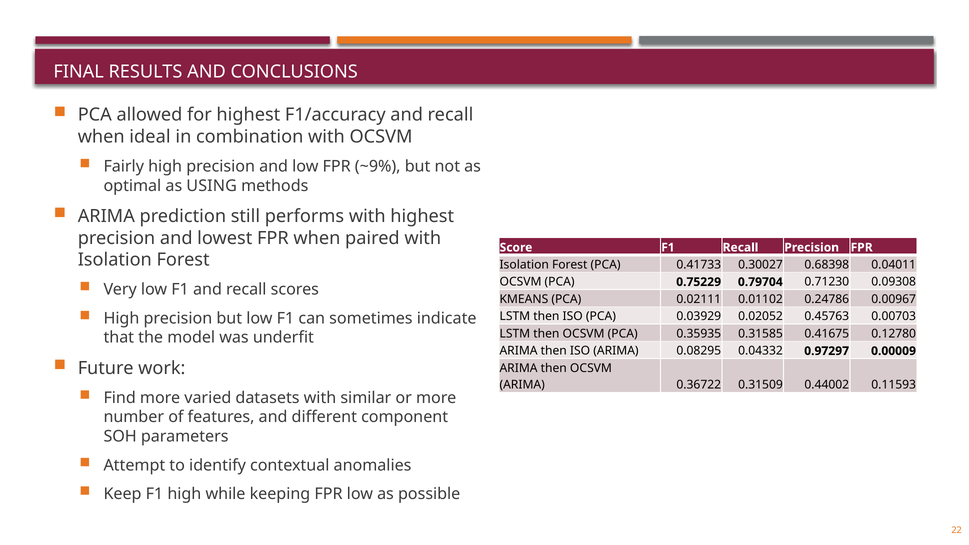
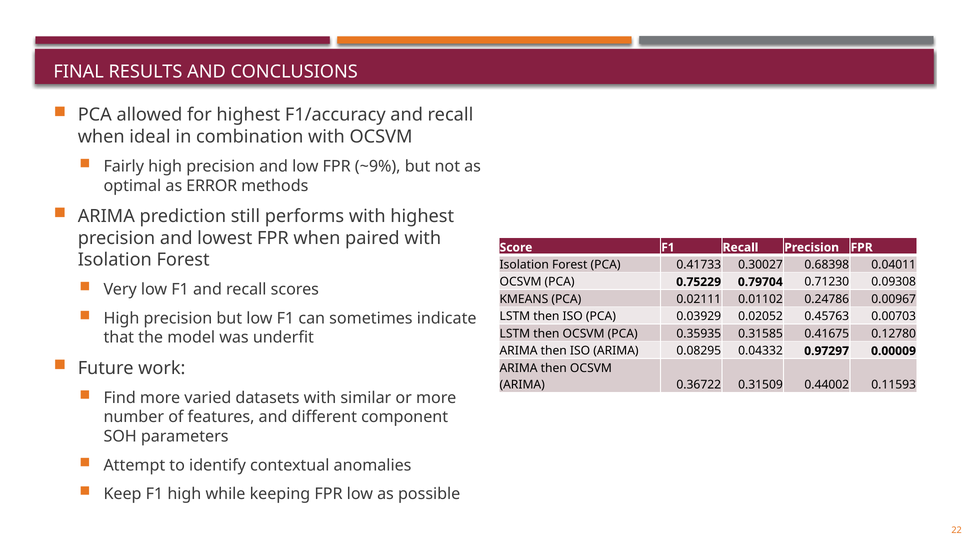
USING: USING -> ERROR (212, 186)
